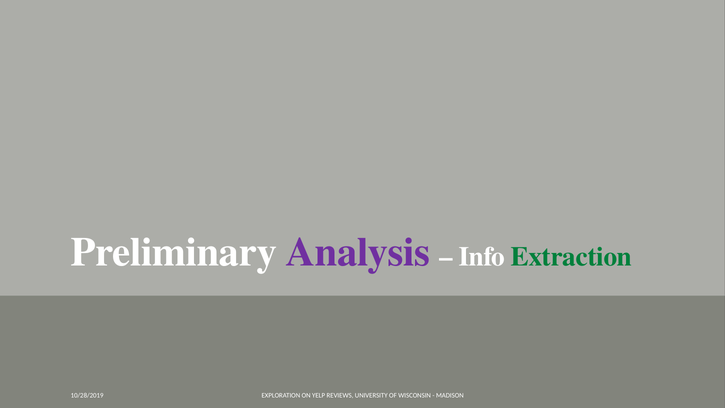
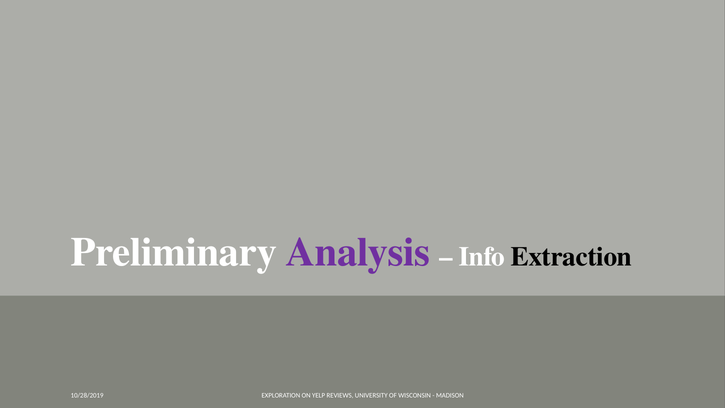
Extraction colour: green -> black (571, 257)
